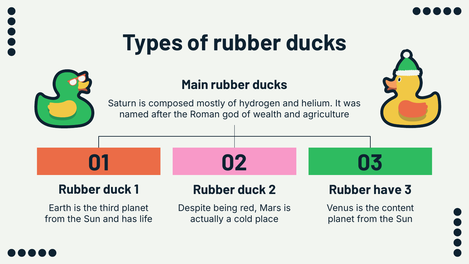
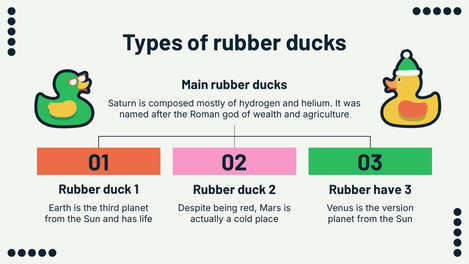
content: content -> version (398, 208)
